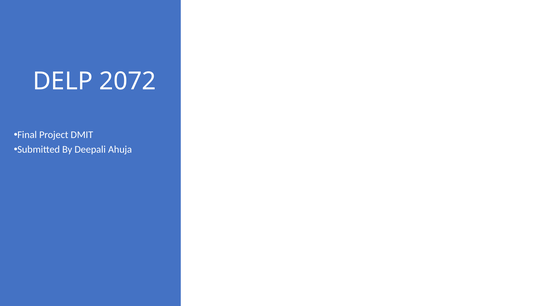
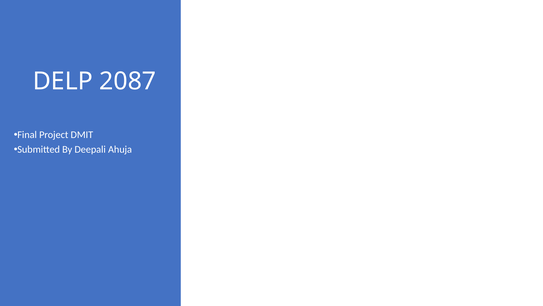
2072: 2072 -> 2087 (128, 81)
